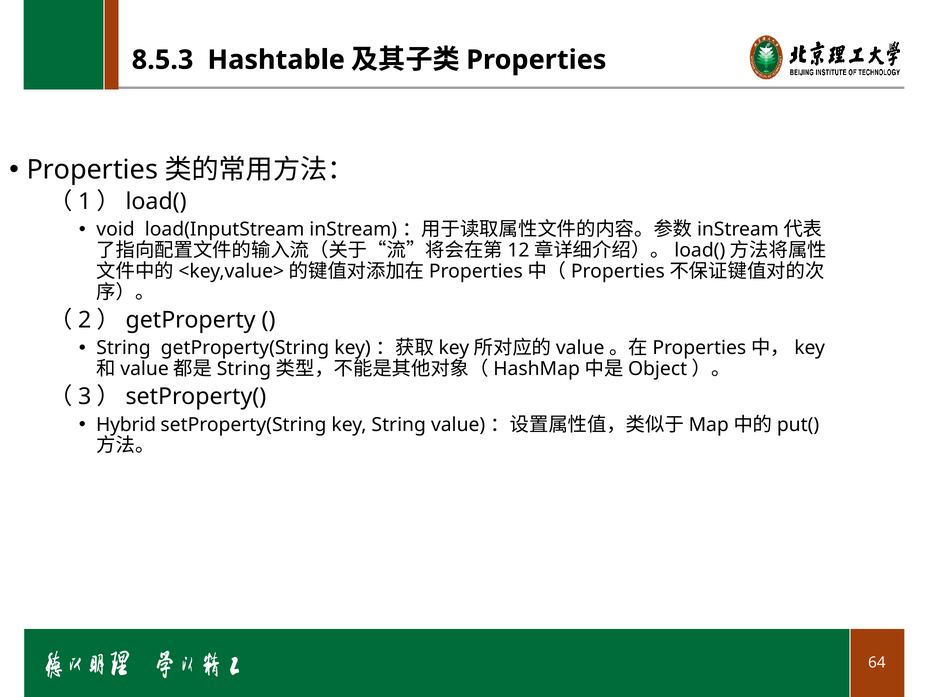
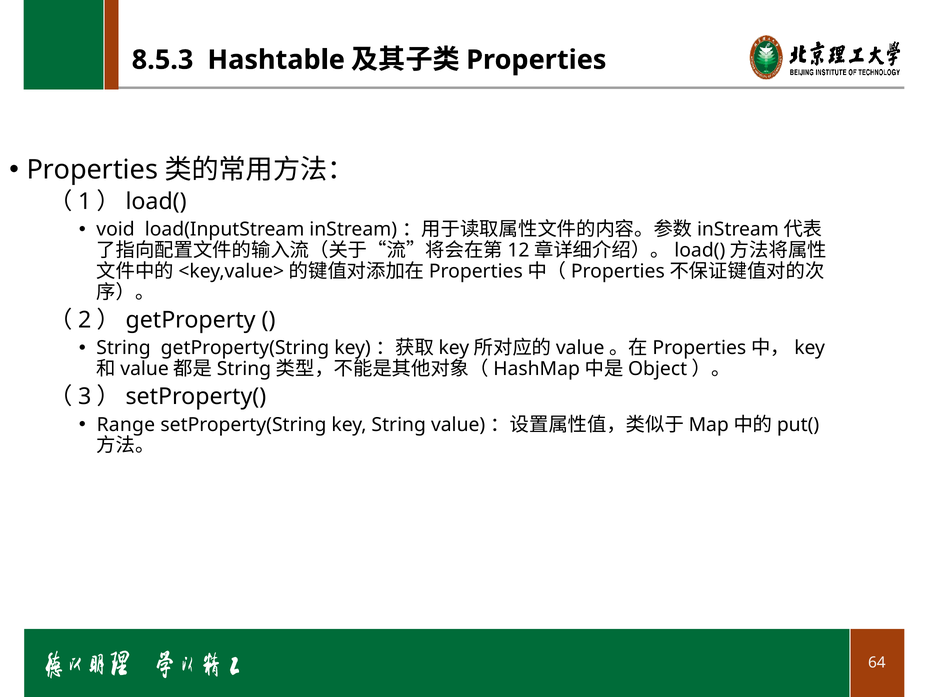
Hybrid: Hybrid -> Range (126, 425)
